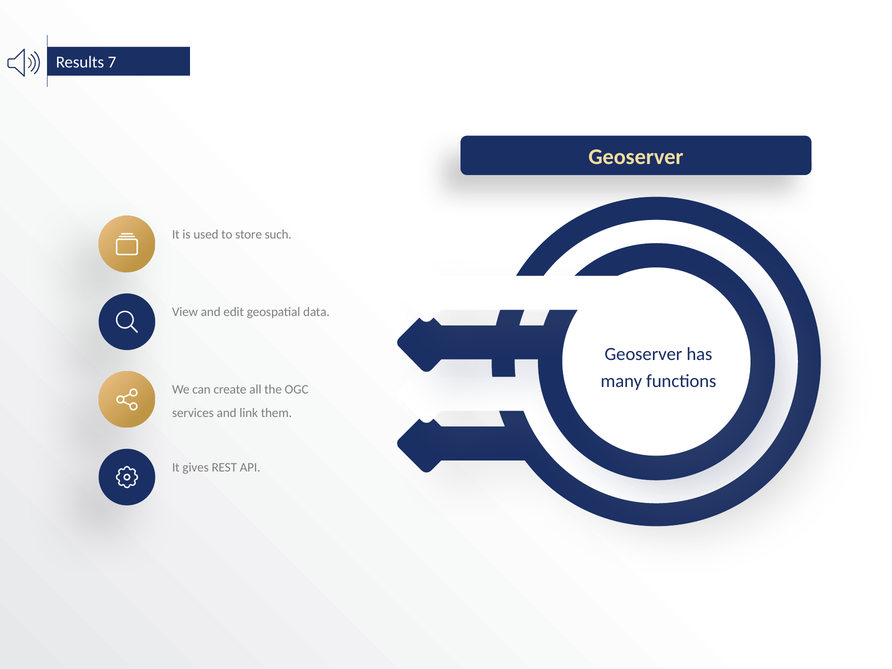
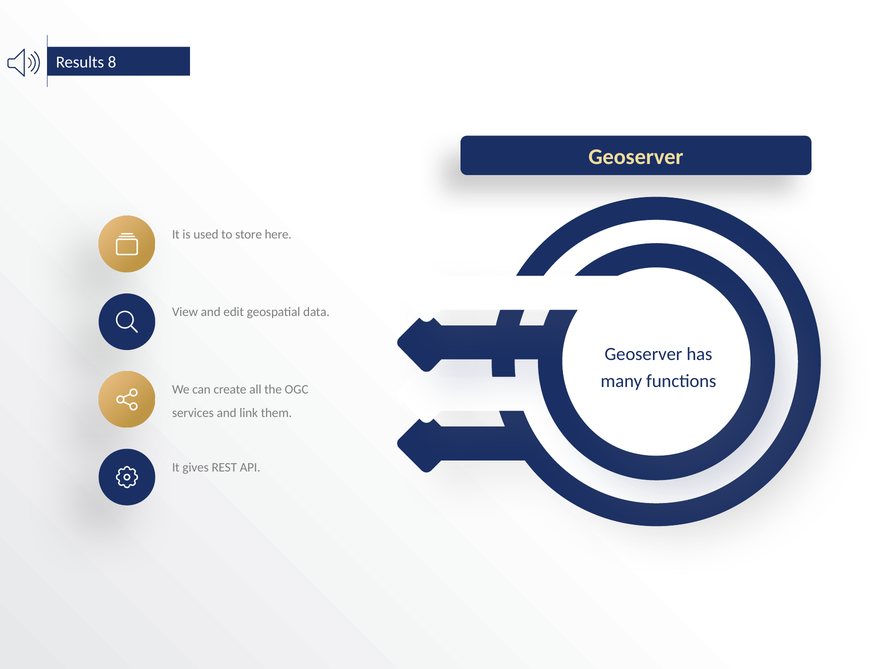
7: 7 -> 8 (112, 62)
such: such -> here (278, 234)
